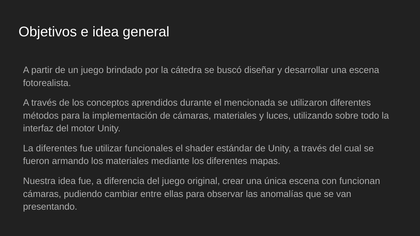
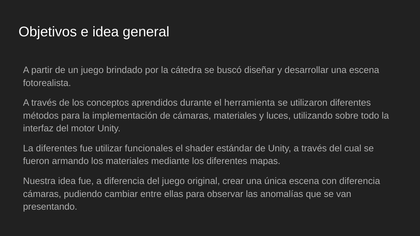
mencionada: mencionada -> herramienta (250, 103)
con funcionan: funcionan -> diferencia (360, 181)
